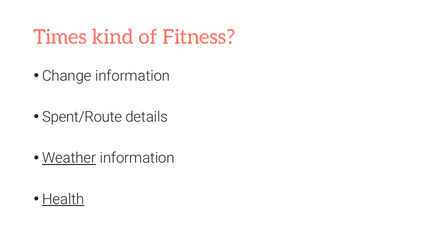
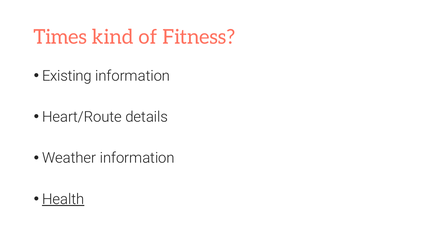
Change: Change -> Existing (67, 76)
Spent/Route: Spent/Route -> Heart/Route (82, 117)
Weather underline: present -> none (69, 158)
